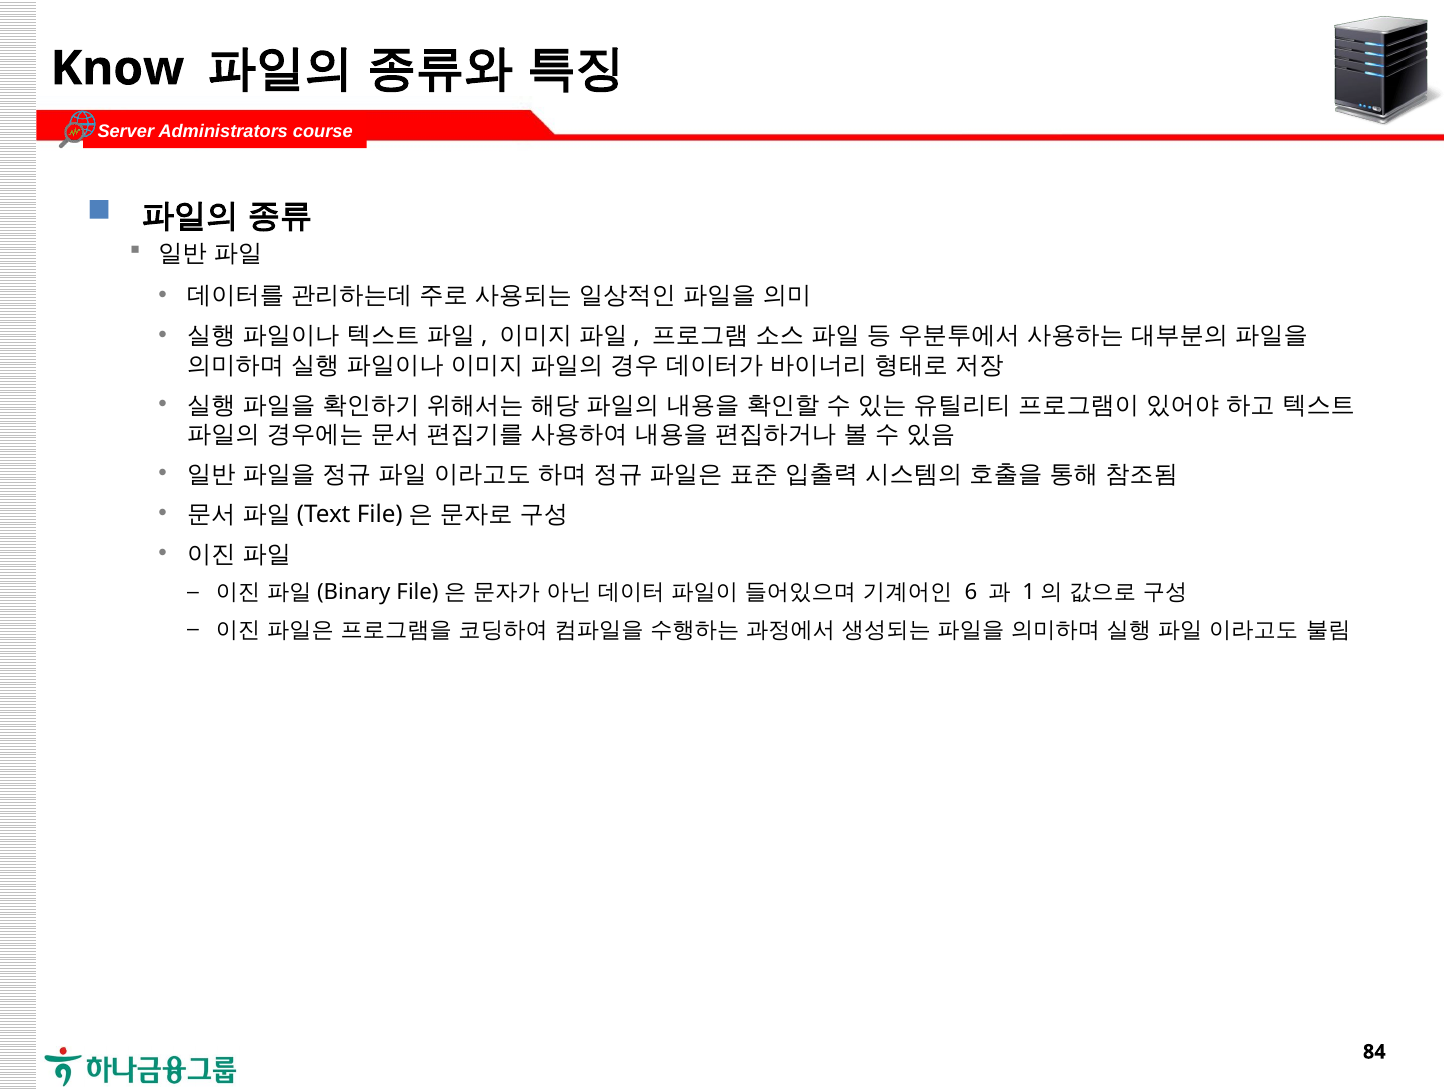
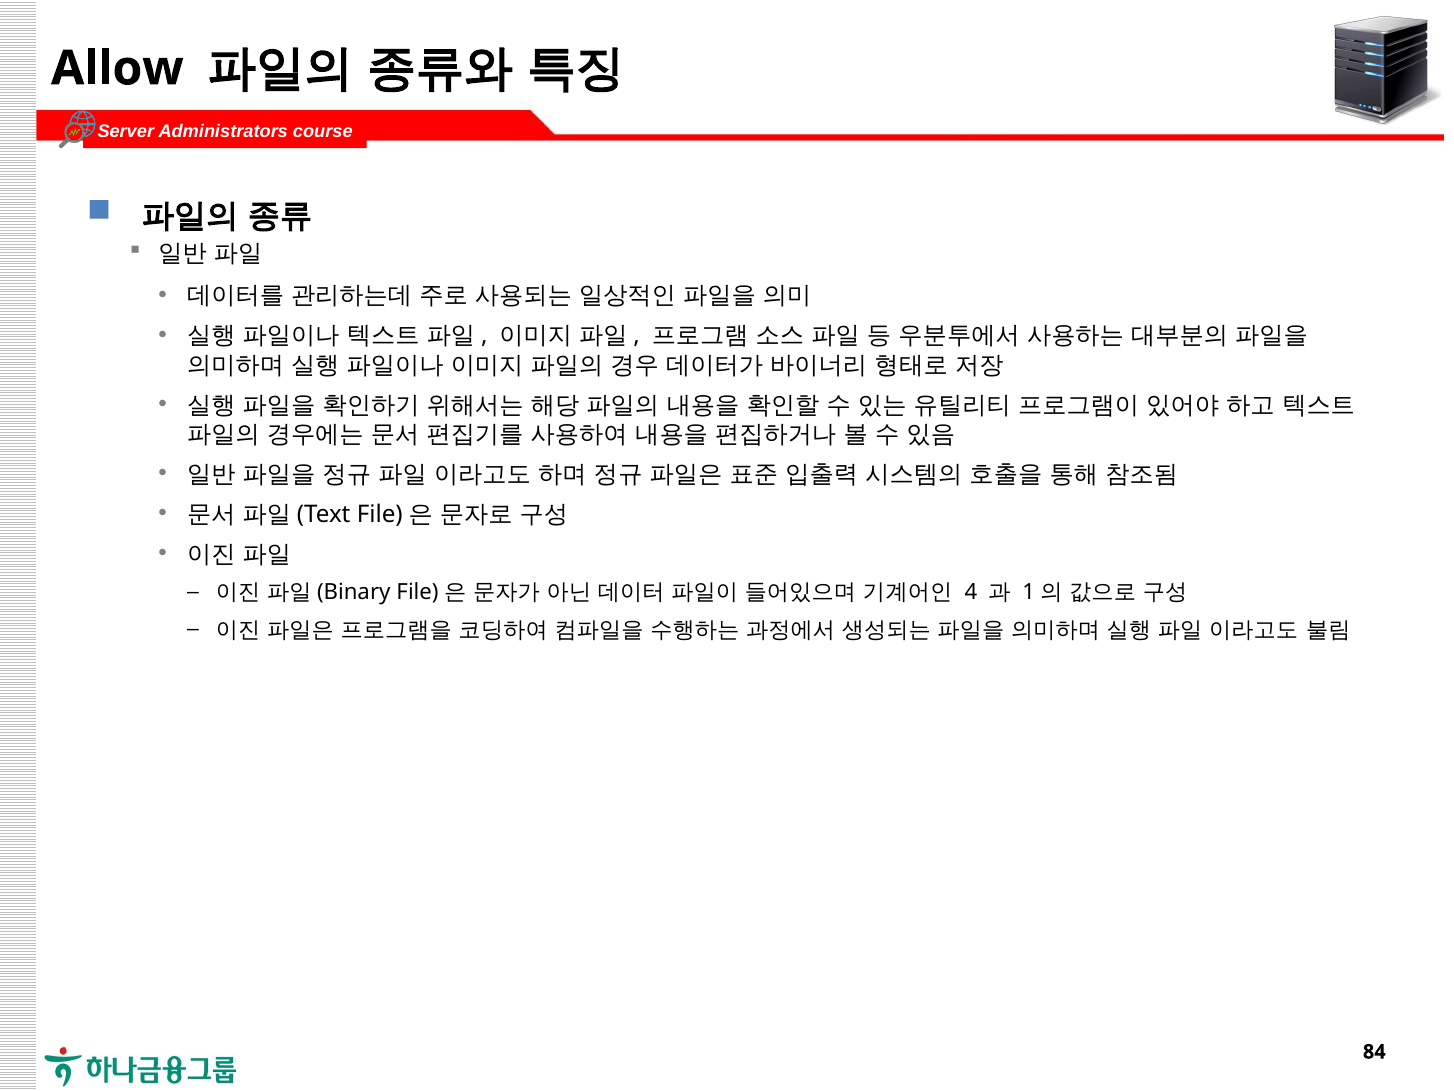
Know: Know -> Allow (117, 68)
6: 6 -> 4 (971, 592)
